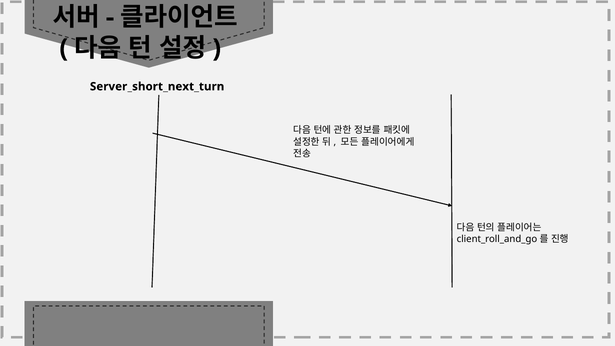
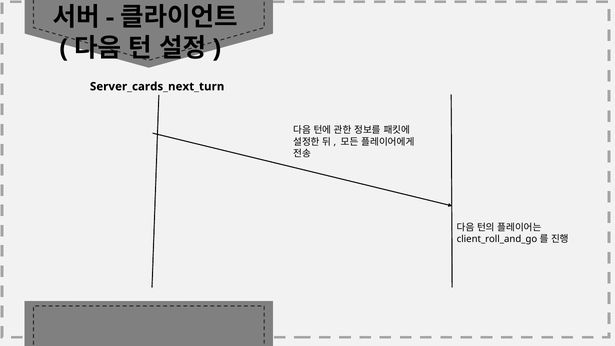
Server_short_next_turn: Server_short_next_turn -> Server_cards_next_turn (157, 87)
